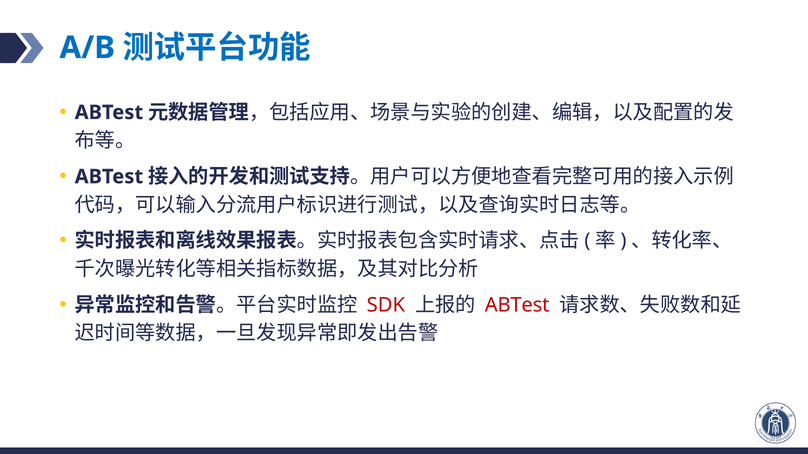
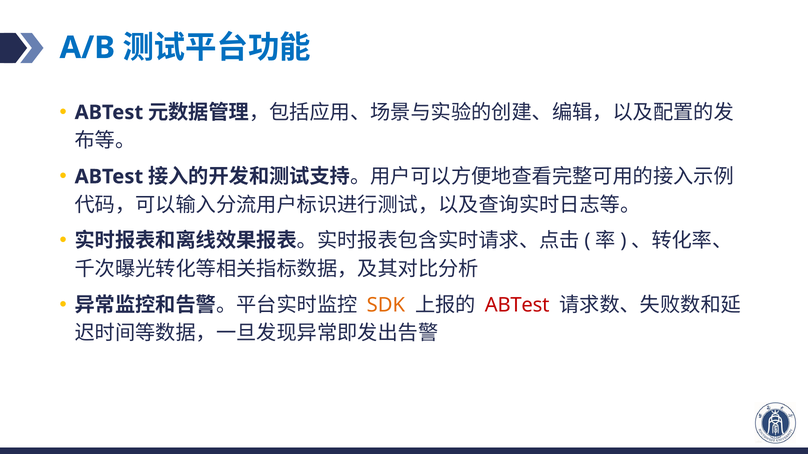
SDK colour: red -> orange (386, 305)
